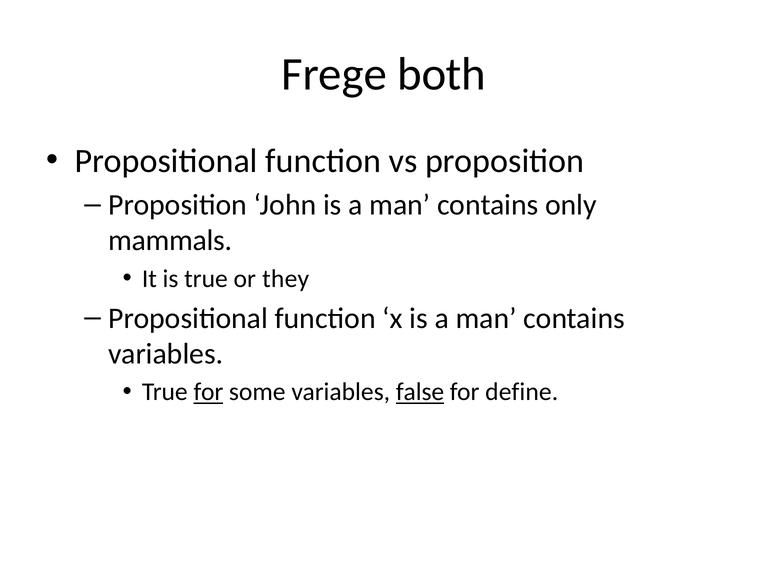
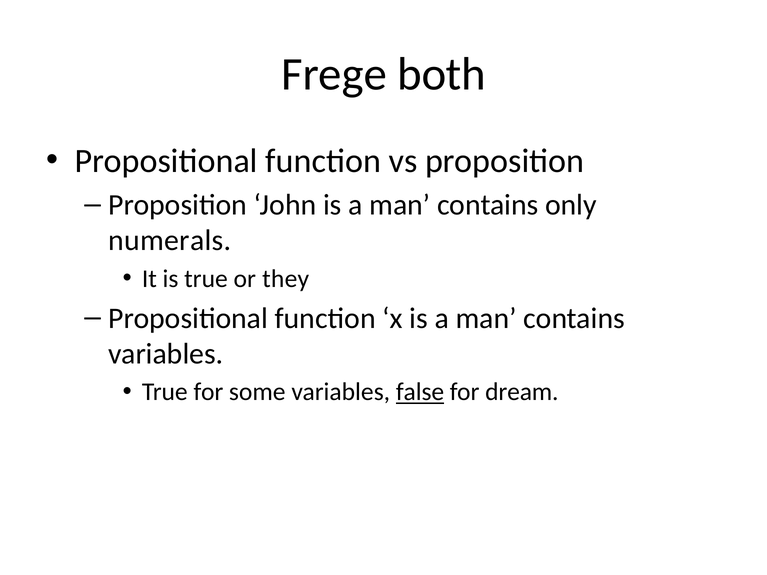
mammals: mammals -> numerals (170, 241)
for underline: present -> none (208, 392)
define: define -> dream (522, 392)
